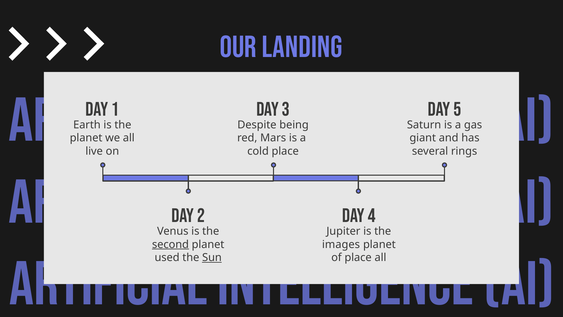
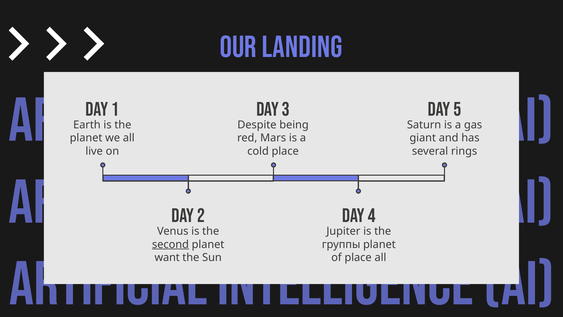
images: images -> группы (341, 244)
used: used -> want (167, 257)
Sun underline: present -> none (212, 257)
